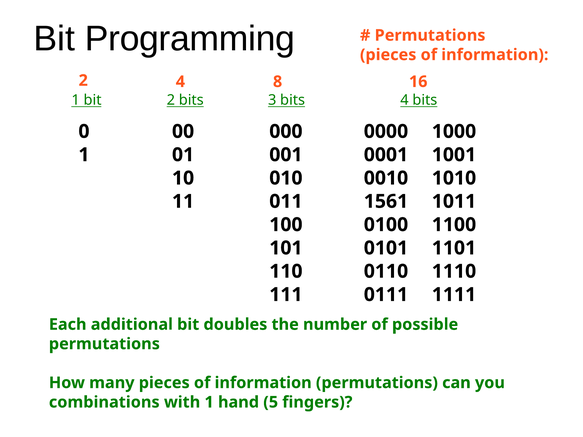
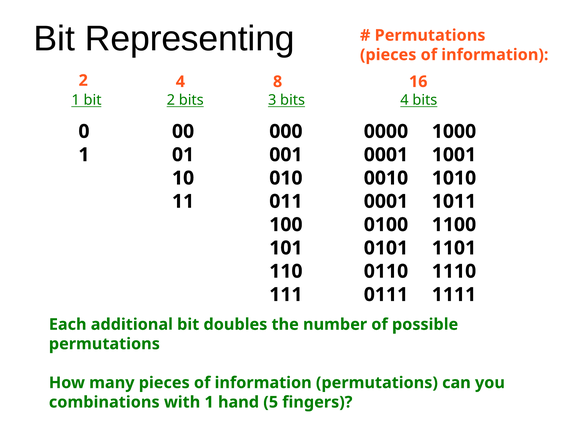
Programming: Programming -> Representing (190, 39)
1561: 1561 -> 0001 (386, 202)
